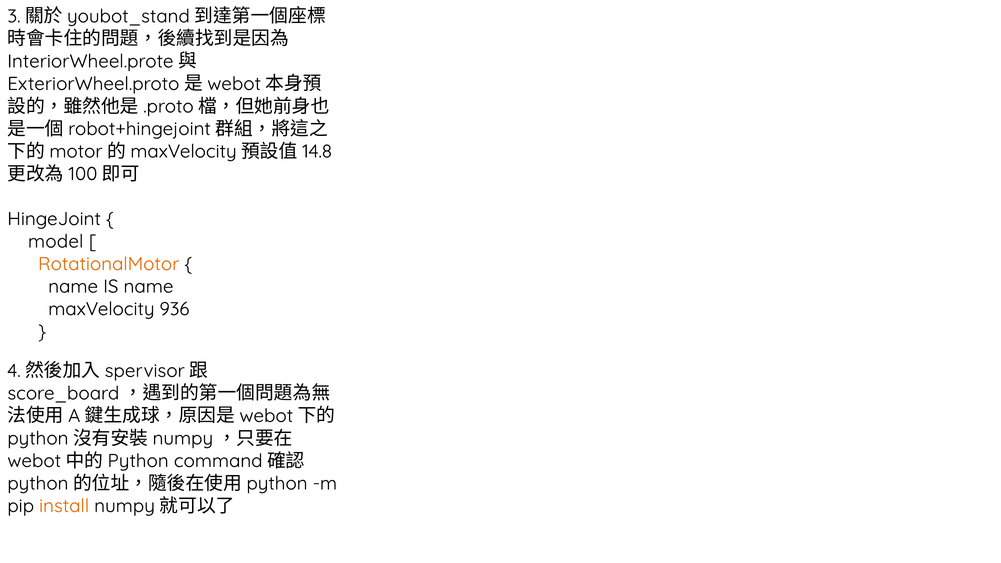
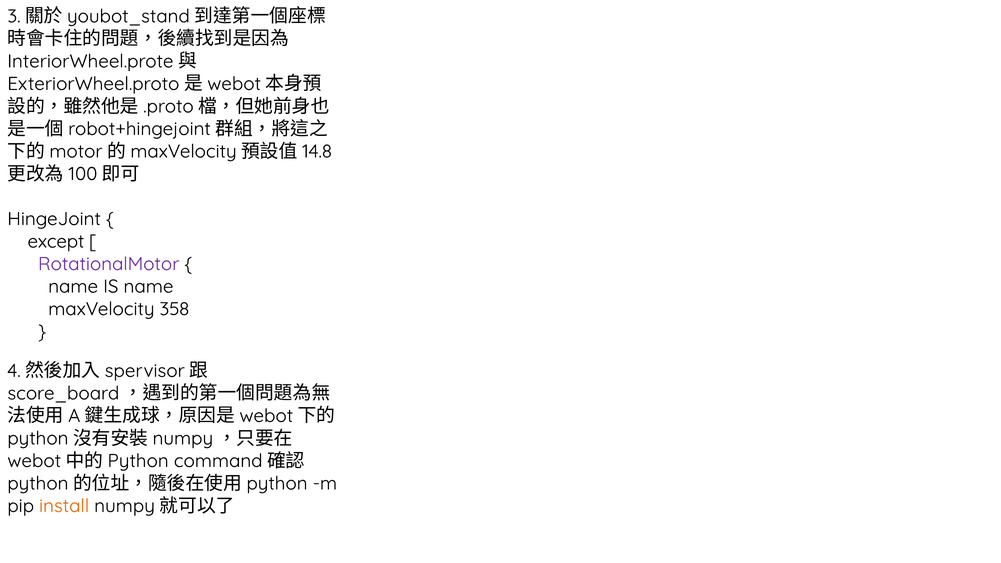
model: model -> except (56, 241)
RotationalMotor colour: orange -> purple (109, 264)
936: 936 -> 358 (174, 309)
